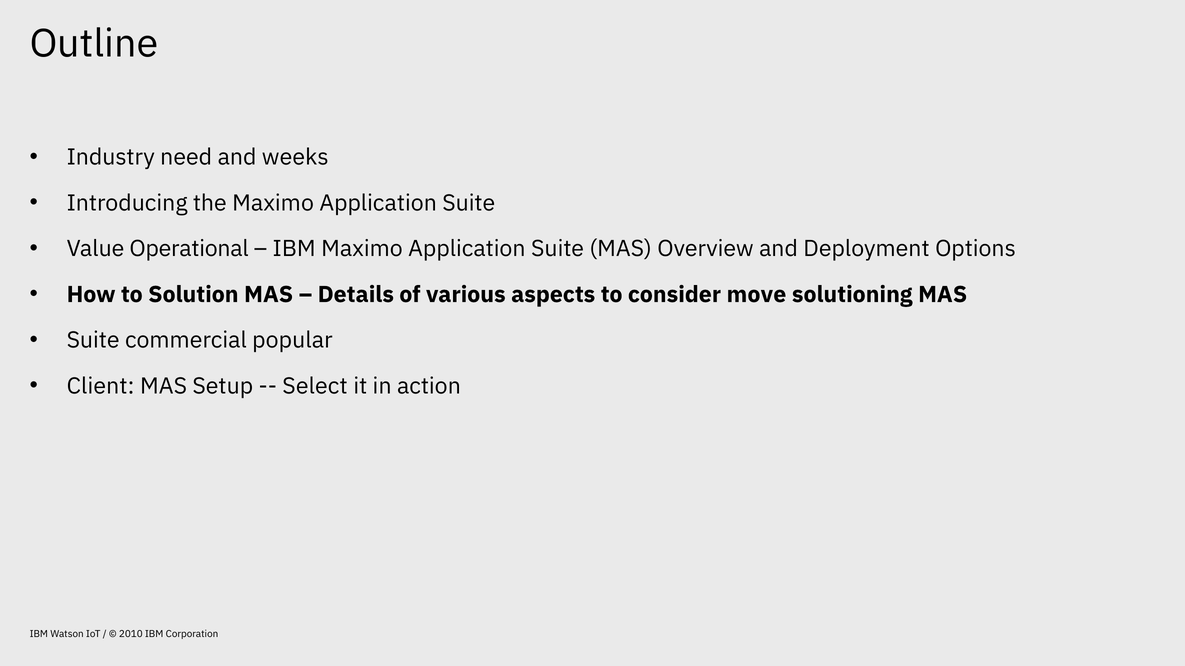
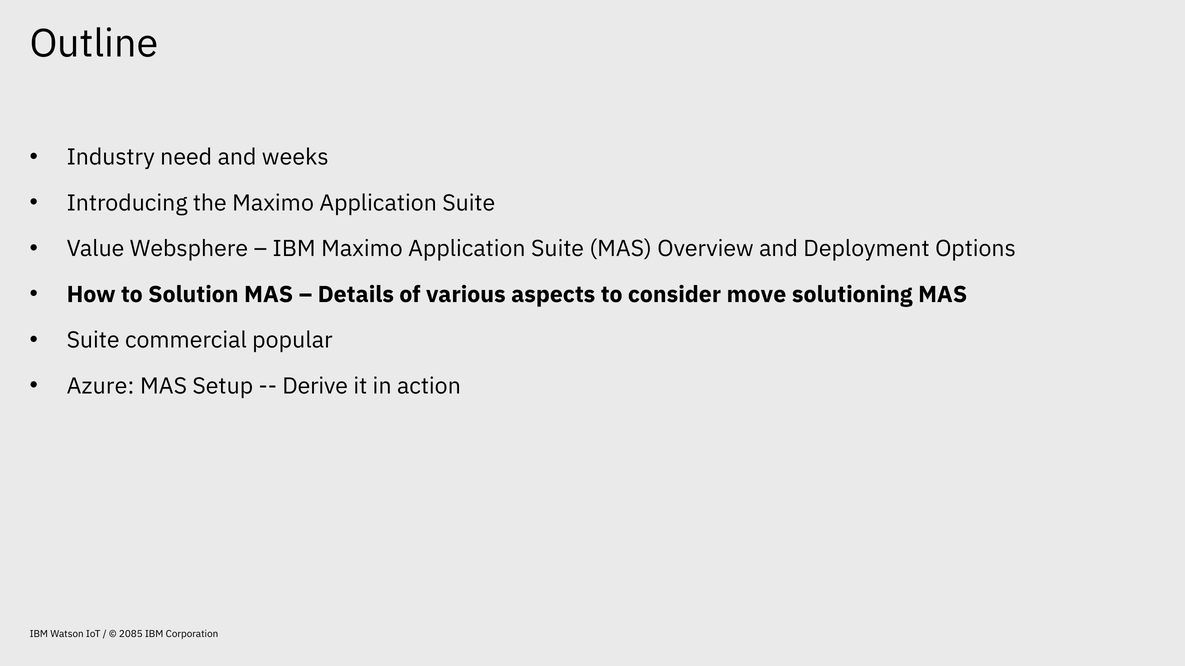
Operational: Operational -> Websphere (189, 249)
Client: Client -> Azure (101, 386)
Select: Select -> Derive (315, 386)
2010: 2010 -> 2085 (131, 635)
